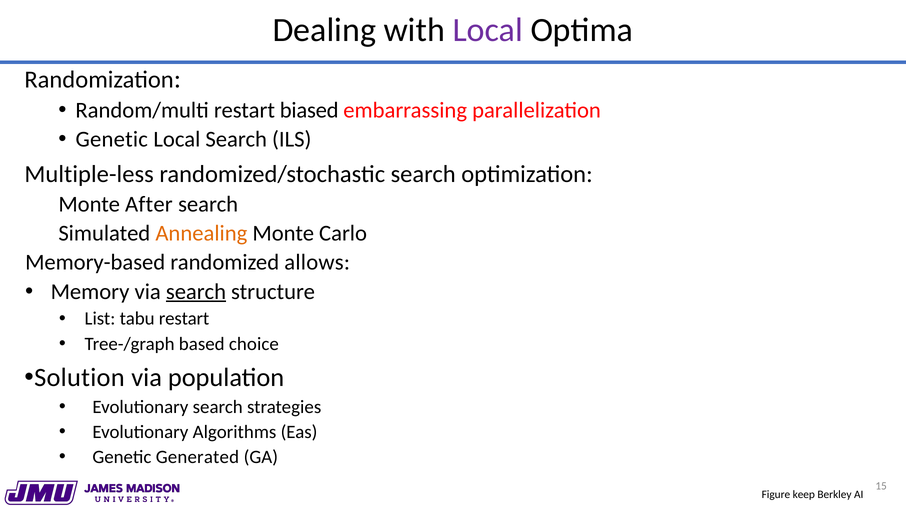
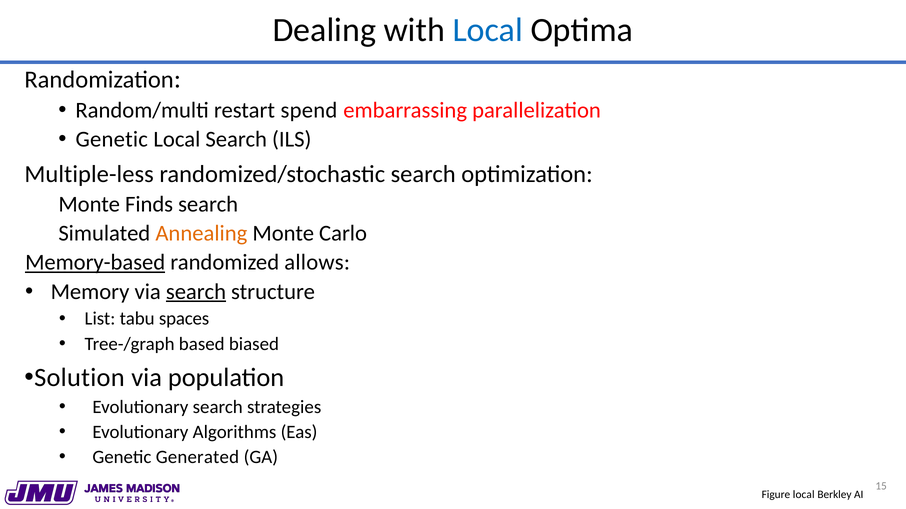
Local colour: purple -> blue (488, 30)
biased: biased -> spend (309, 110)
After: After -> Finds (149, 205)
Memory-based underline: none -> present (95, 263)
tabu restart: restart -> spaces (184, 319)
choice: choice -> biased (254, 344)
Figure keep: keep -> local (804, 495)
